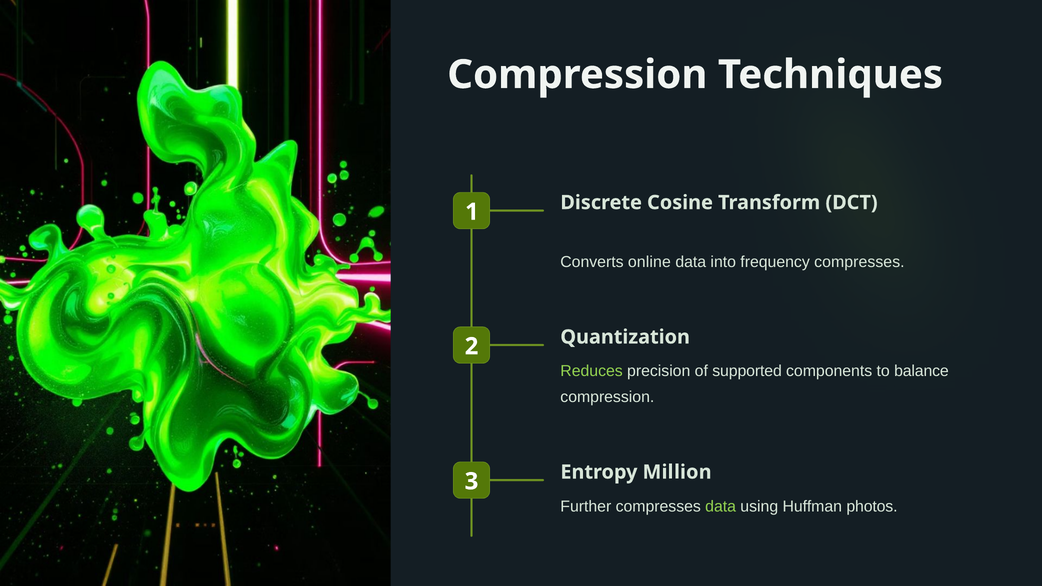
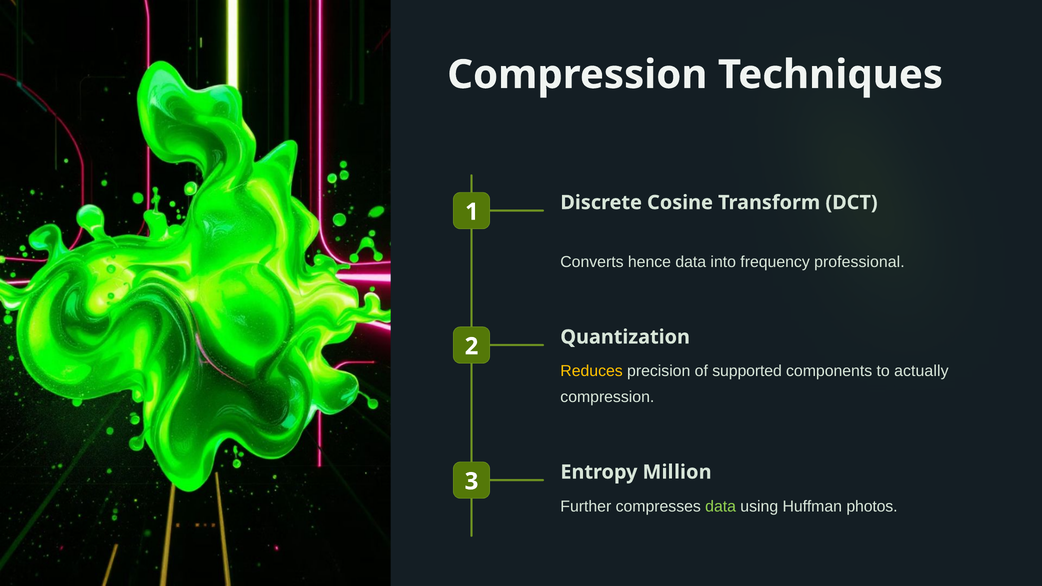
online: online -> hence (649, 262)
frequency compresses: compresses -> professional (859, 262)
Reduces colour: light green -> yellow (592, 371)
balance: balance -> actually (921, 371)
